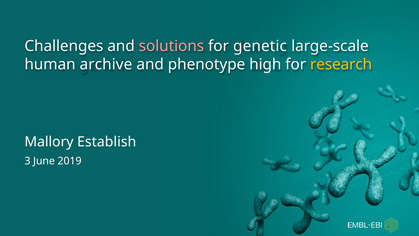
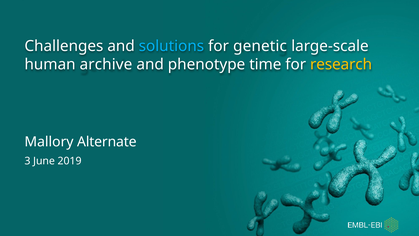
solutions colour: pink -> light blue (171, 46)
high: high -> time (265, 64)
Establish: Establish -> Alternate (107, 142)
